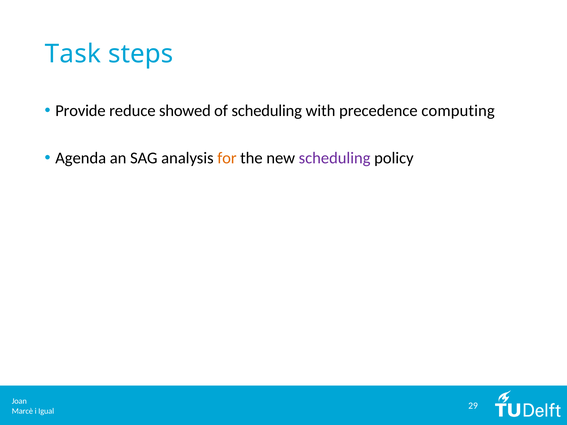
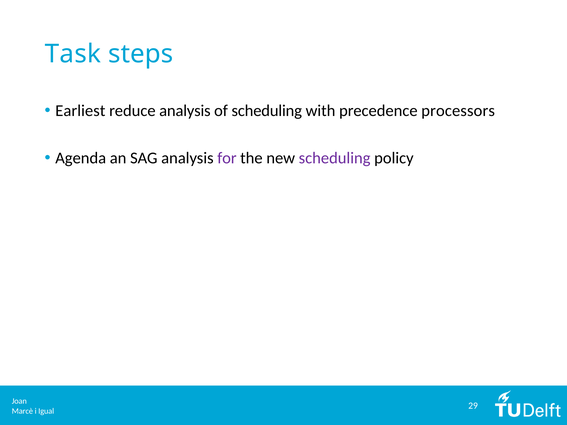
Provide: Provide -> Earliest (80, 111)
reduce showed: showed -> analysis (185, 111)
computing: computing -> processors (458, 111)
for colour: orange -> purple (227, 158)
